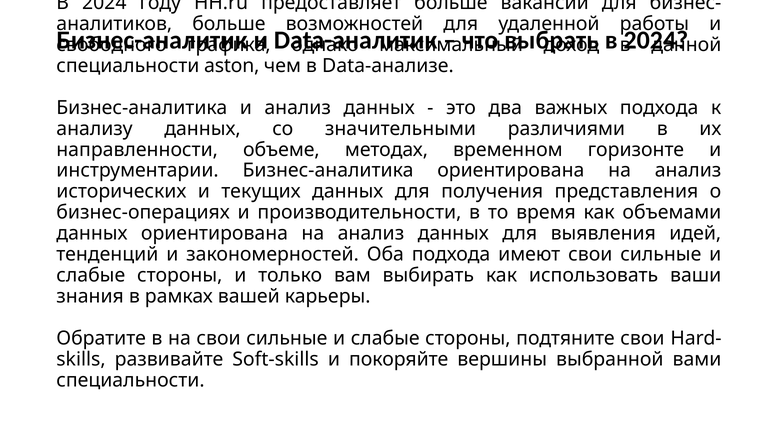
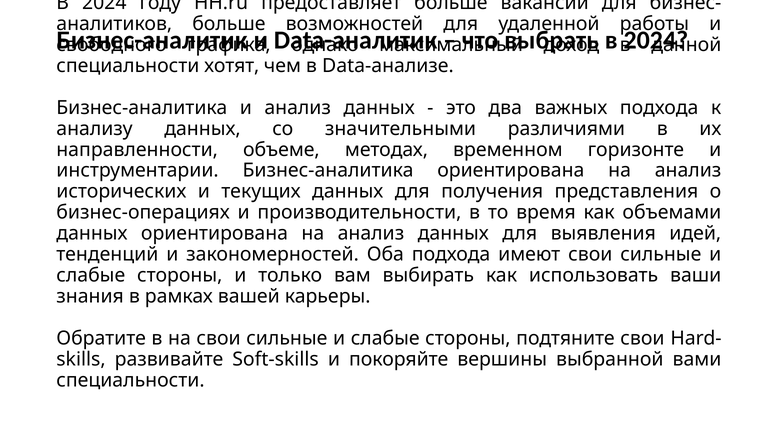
aston: aston -> хотят (232, 66)
